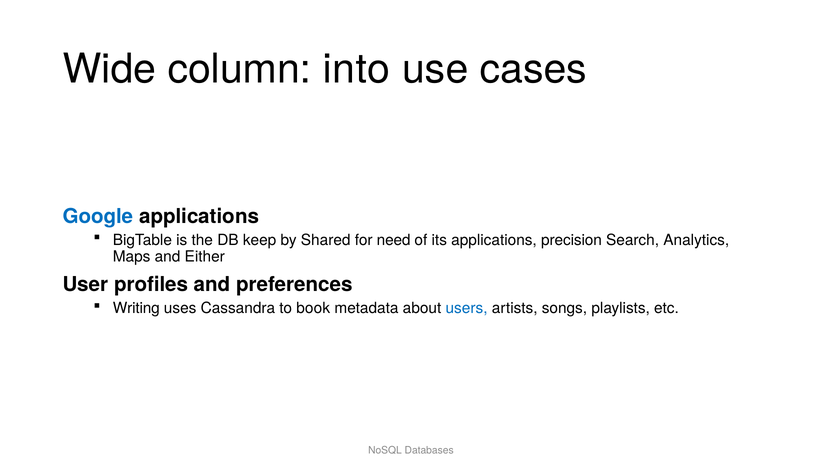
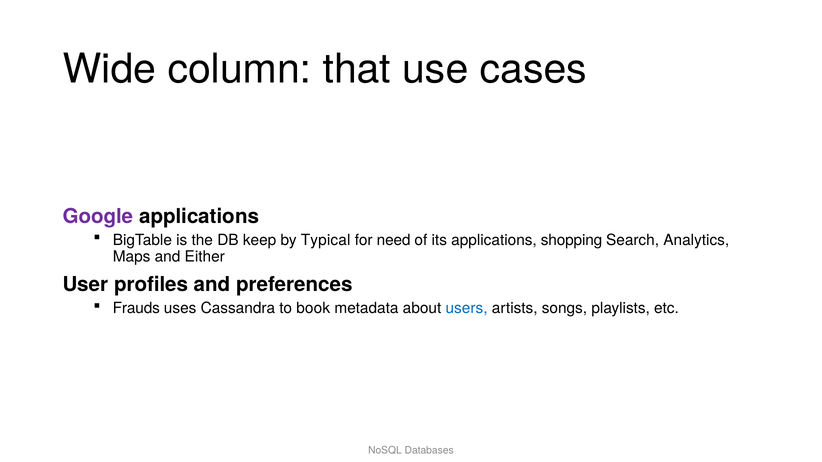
into: into -> that (357, 69)
Google colour: blue -> purple (98, 217)
Shared: Shared -> Typical (326, 240)
precision: precision -> shopping (572, 240)
Writing: Writing -> Frauds (136, 309)
